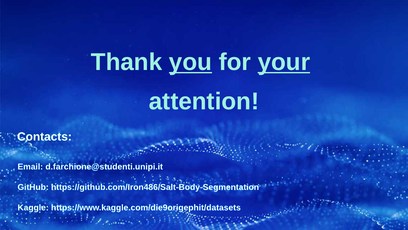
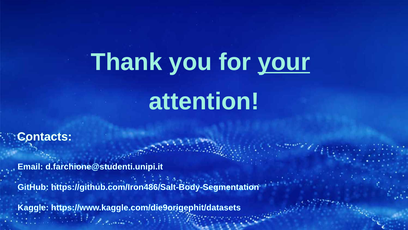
you underline: present -> none (190, 62)
